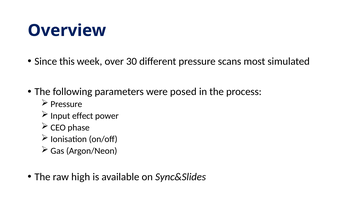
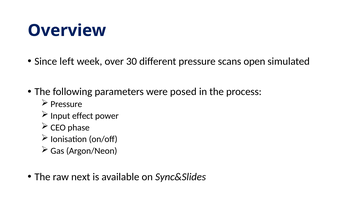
this: this -> left (67, 61)
most: most -> open (254, 61)
high: high -> next (81, 177)
